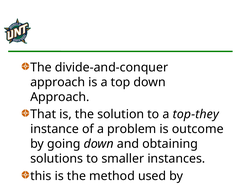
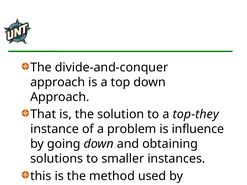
outcome: outcome -> influence (198, 129)
